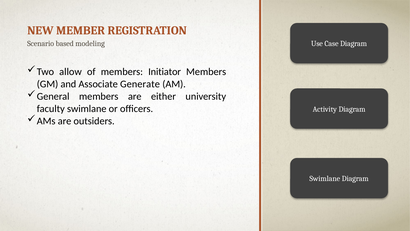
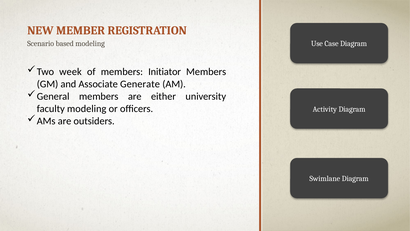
allow: allow -> week (70, 72)
faculty swimlane: swimlane -> modeling (87, 109)
